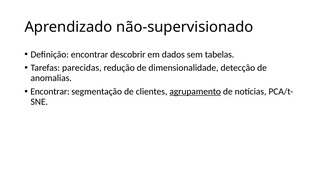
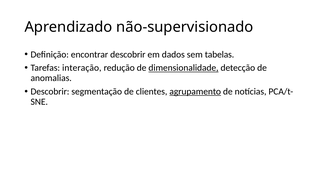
parecidas: parecidas -> interação (82, 68)
dimensionalidade underline: none -> present (183, 68)
Encontrar: Encontrar -> Descobrir (50, 92)
